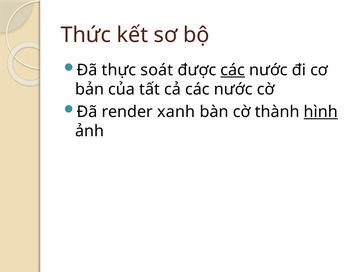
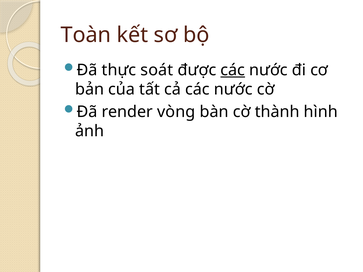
Thức: Thức -> Toàn (86, 35)
xanh: xanh -> vòng (176, 112)
hình underline: present -> none (321, 112)
